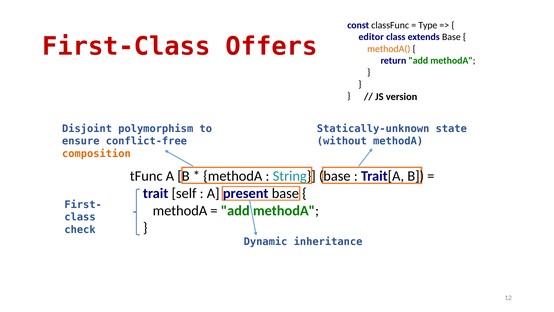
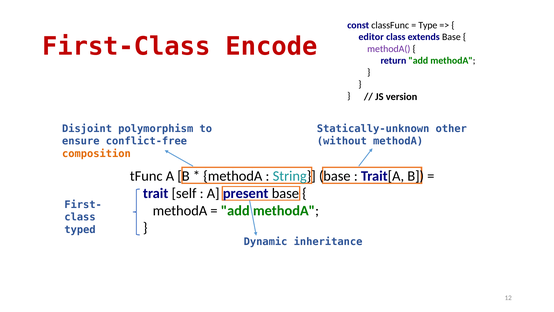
Offers: Offers -> Encode (271, 47)
methodA( colour: orange -> purple (389, 49)
state: state -> other (451, 128)
check: check -> typed (80, 229)
